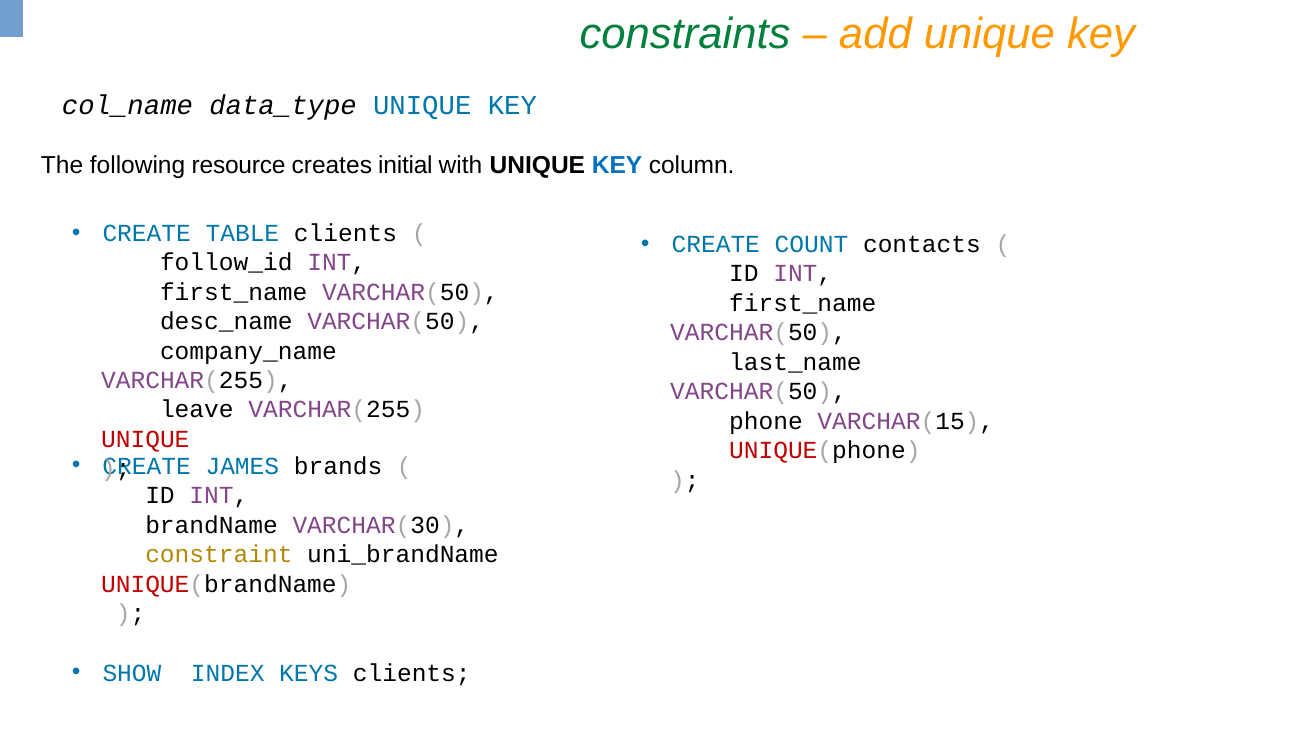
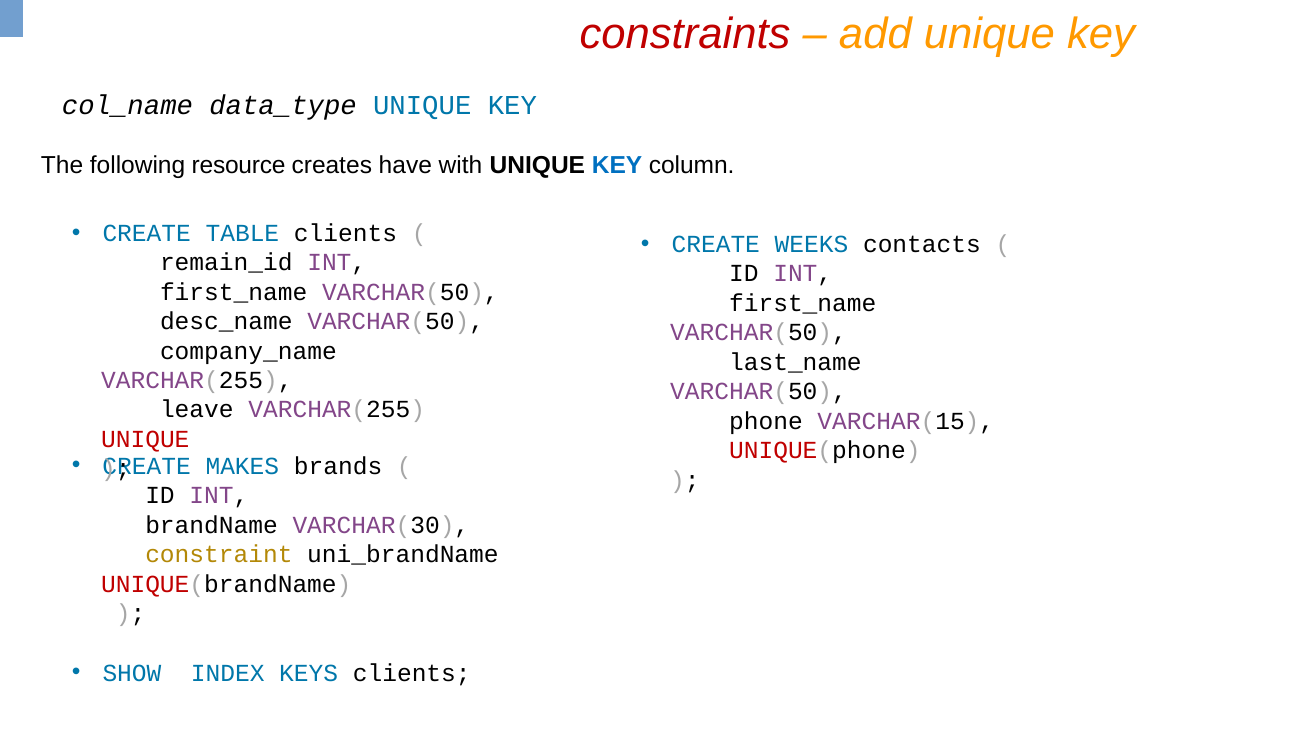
constraints colour: green -> red (685, 34)
initial: initial -> have (405, 165)
COUNT: COUNT -> WEEKS (812, 244)
follow_id: follow_id -> remain_id (226, 263)
JAMES: JAMES -> MAKES (242, 466)
